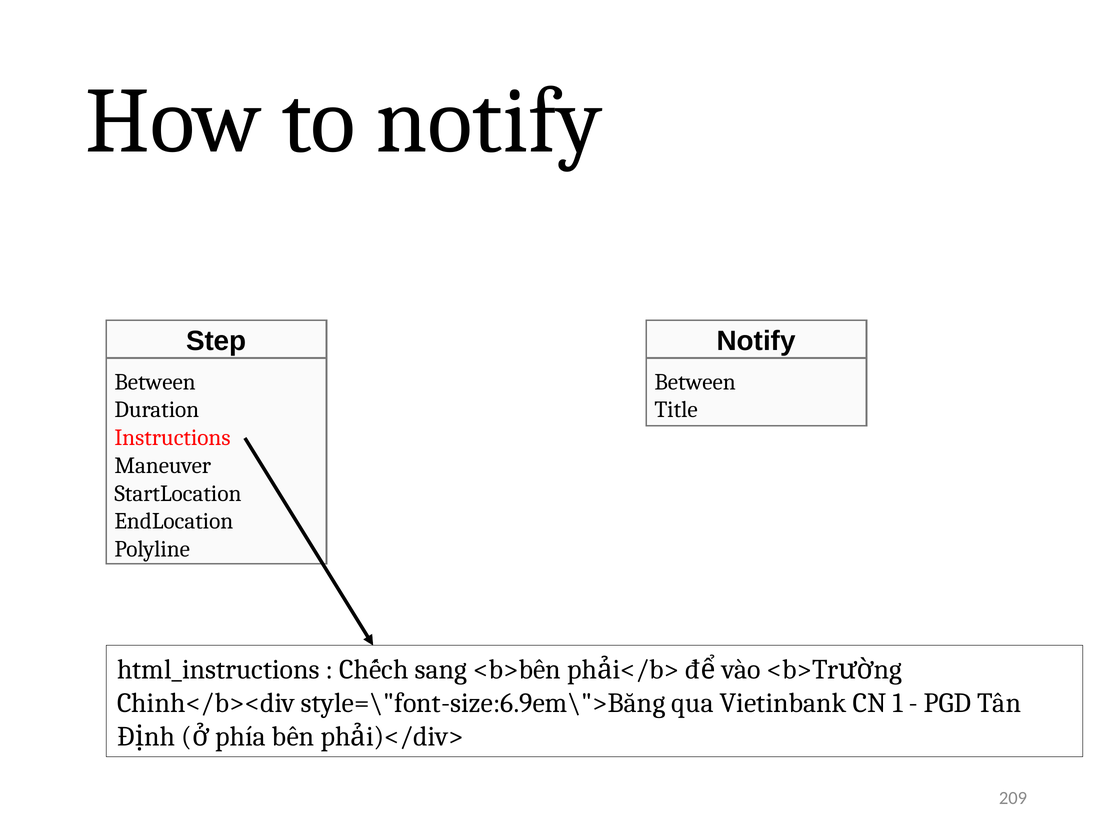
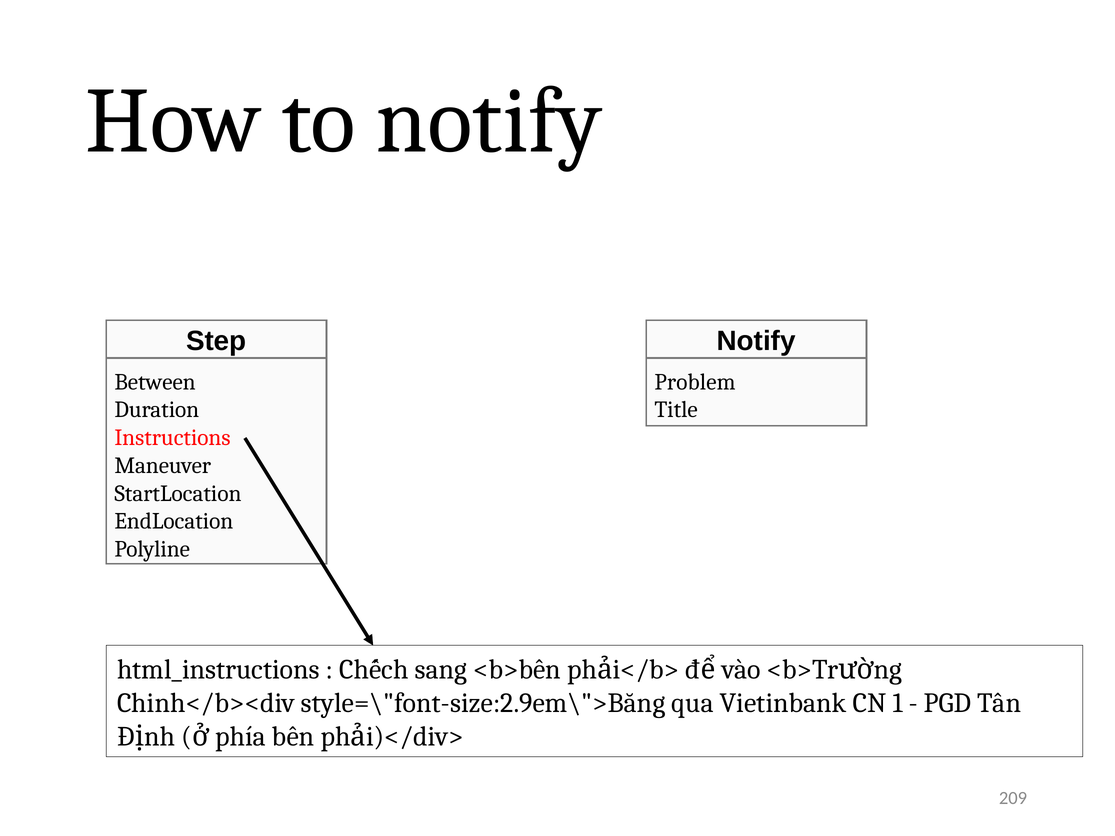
Between: Between -> Problem (695, 382)
style=\"font-size:6.9em\">Băng: style=\"font-size:6.9em\">Băng -> style=\"font-size:2.9em\">Băng (483, 703)
